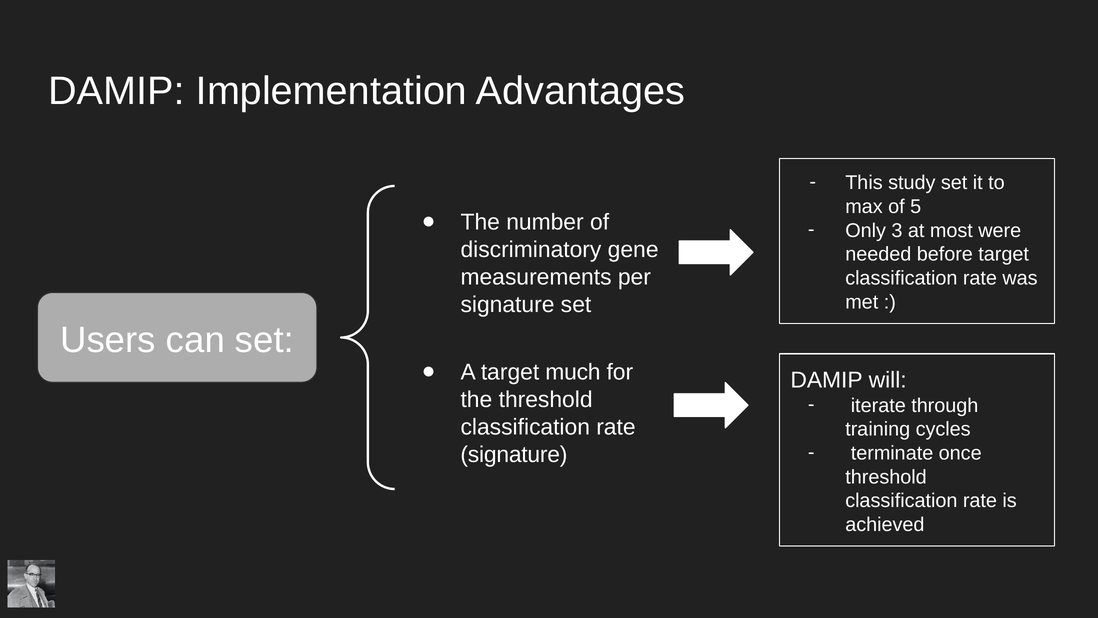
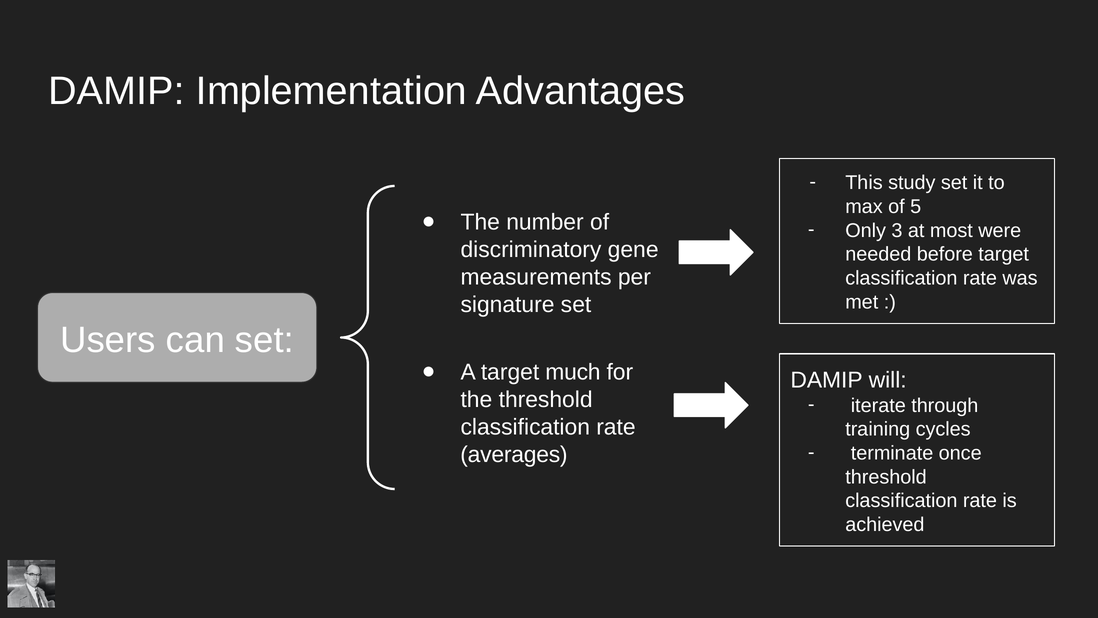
signature: signature -> averages (514, 454)
